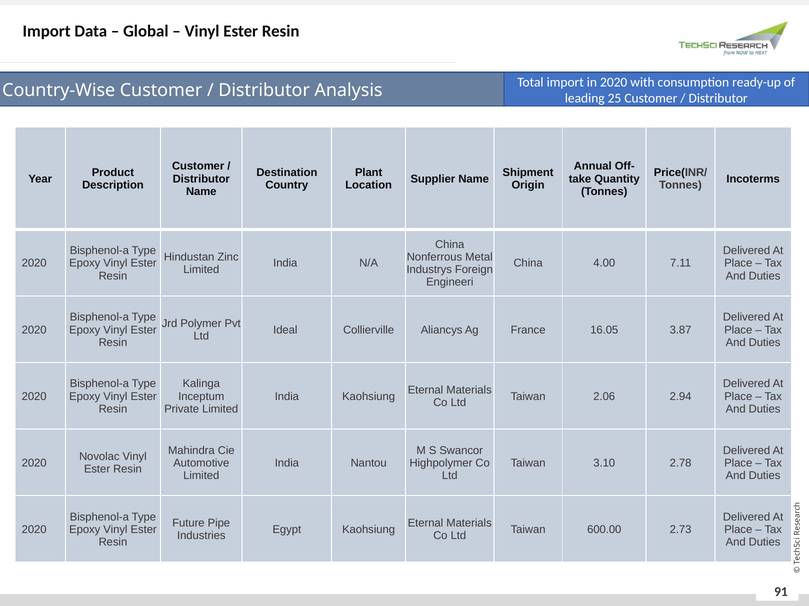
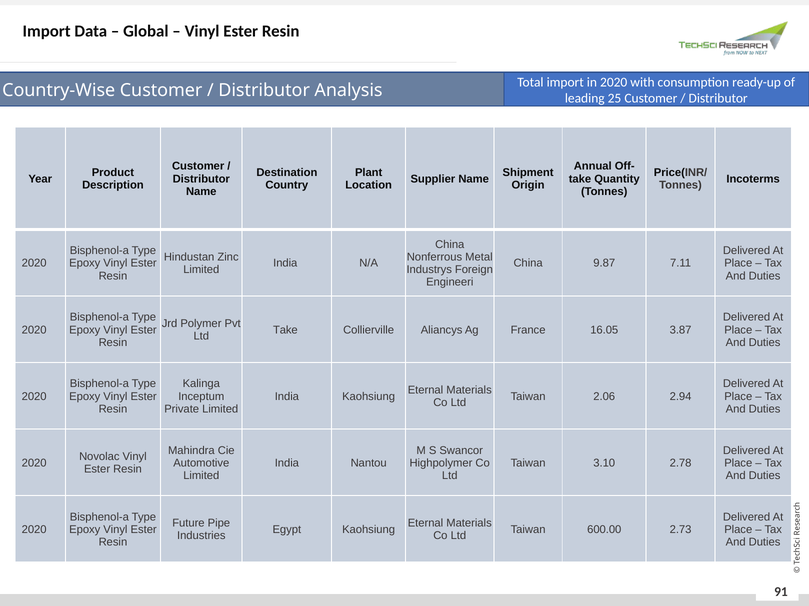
4.00: 4.00 -> 9.87 (604, 264)
Ideal: Ideal -> Take (285, 330)
